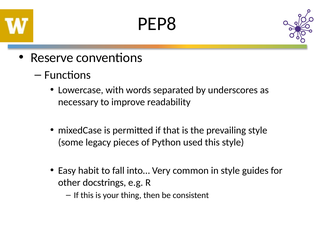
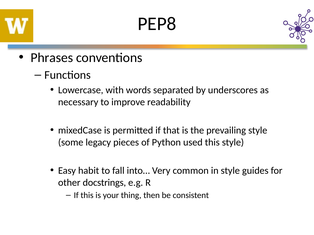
Reserve: Reserve -> Phrases (52, 58)
